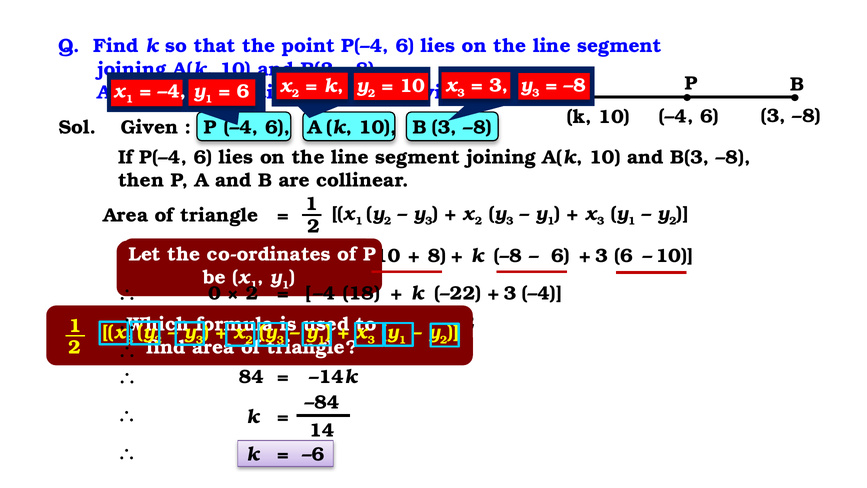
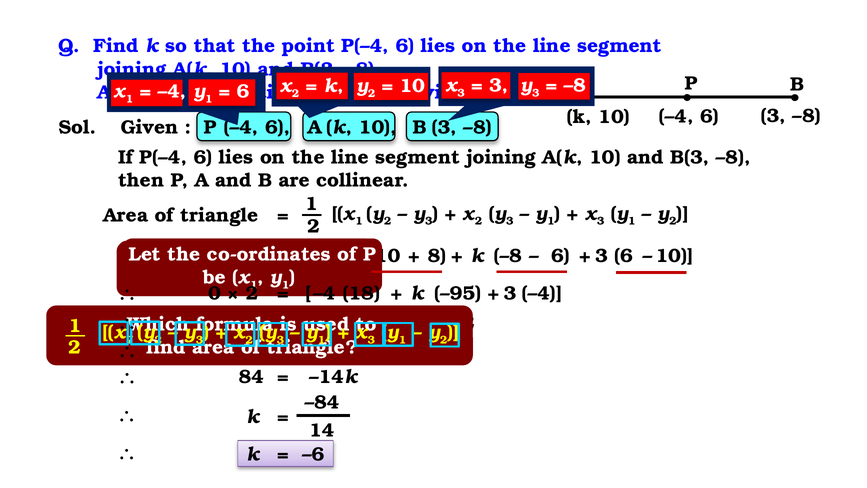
–22: –22 -> –95 (458, 293)
3: 3 -> 7 (130, 340)
